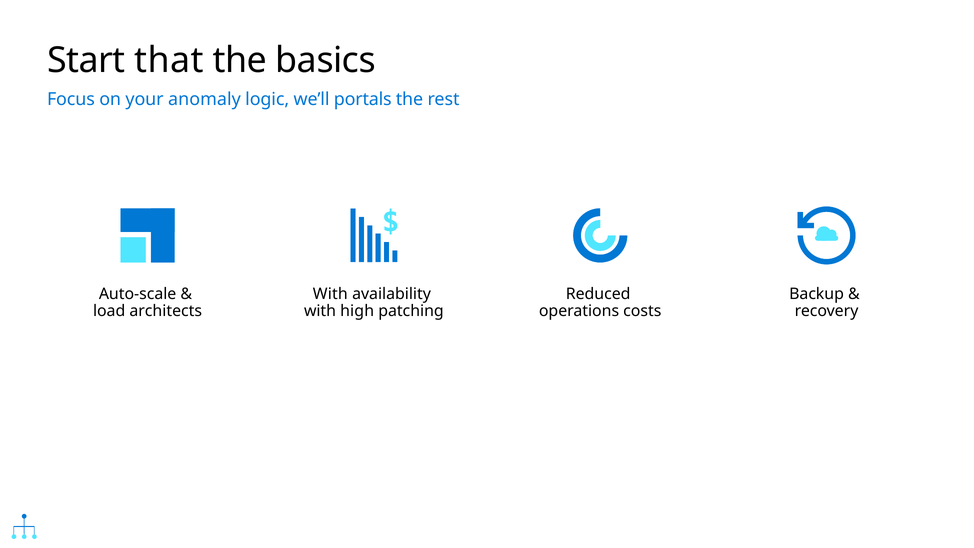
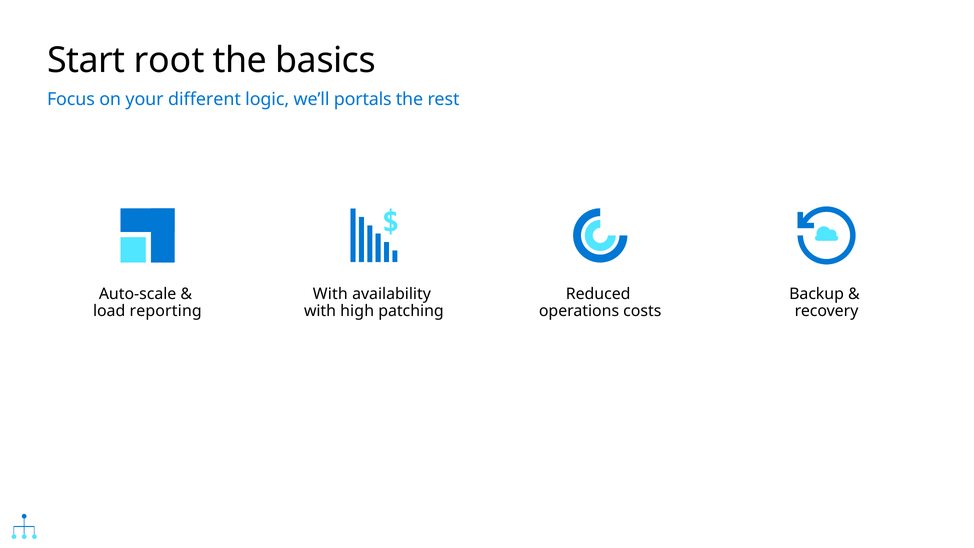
that: that -> root (169, 61)
anomaly: anomaly -> different (204, 99)
architects: architects -> reporting (166, 311)
